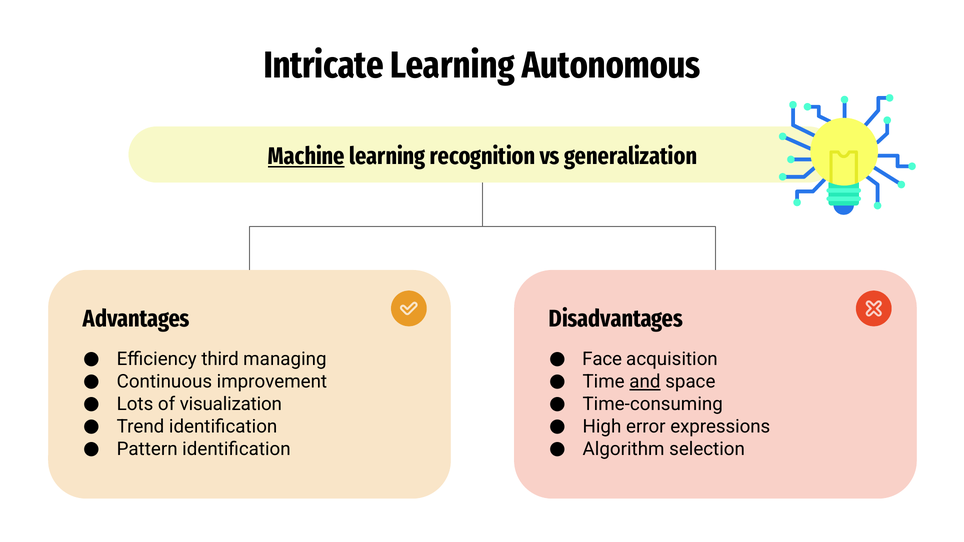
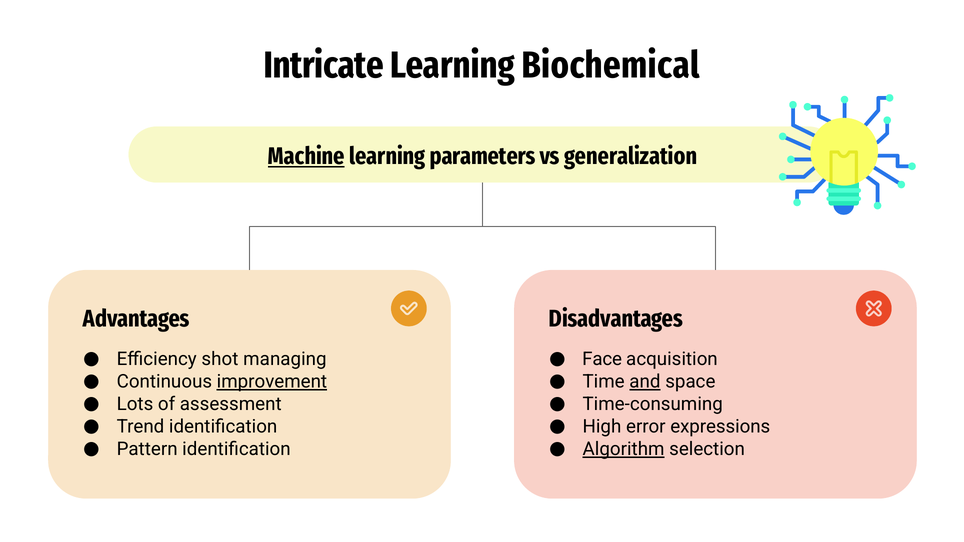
Autonomous: Autonomous -> Biochemical (611, 66)
recognition: recognition -> parameters (483, 156)
third: third -> shot (220, 359)
improvement underline: none -> present (272, 382)
visualization: visualization -> assessment (231, 404)
Algorithm underline: none -> present (624, 449)
